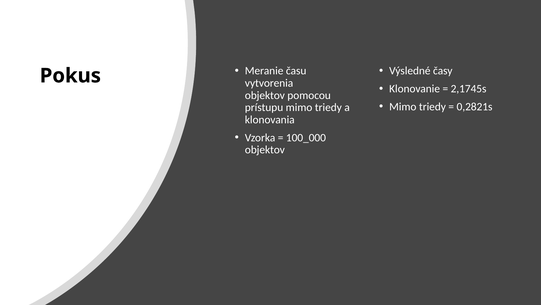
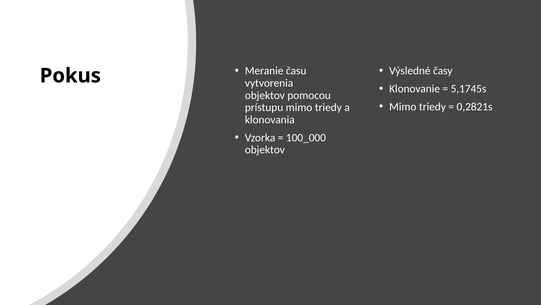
2,1745s: 2,1745s -> 5,1745s (469, 89)
